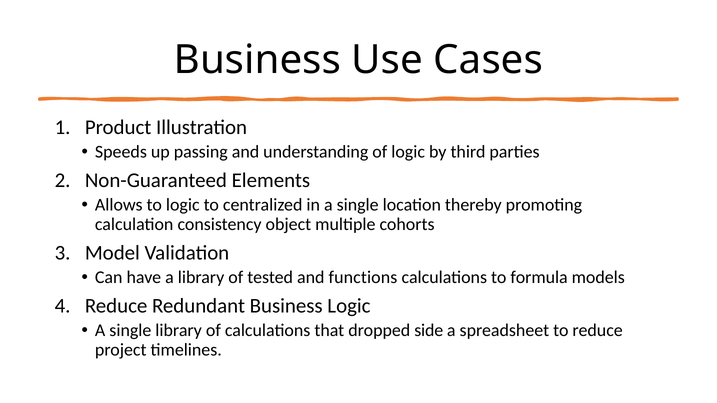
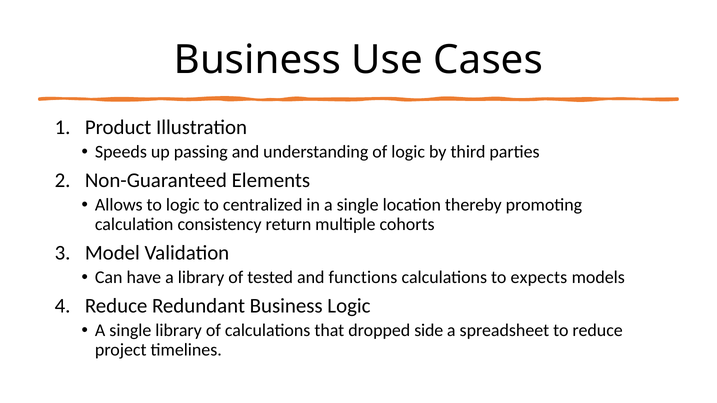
object: object -> return (288, 224)
formula: formula -> expects (539, 278)
